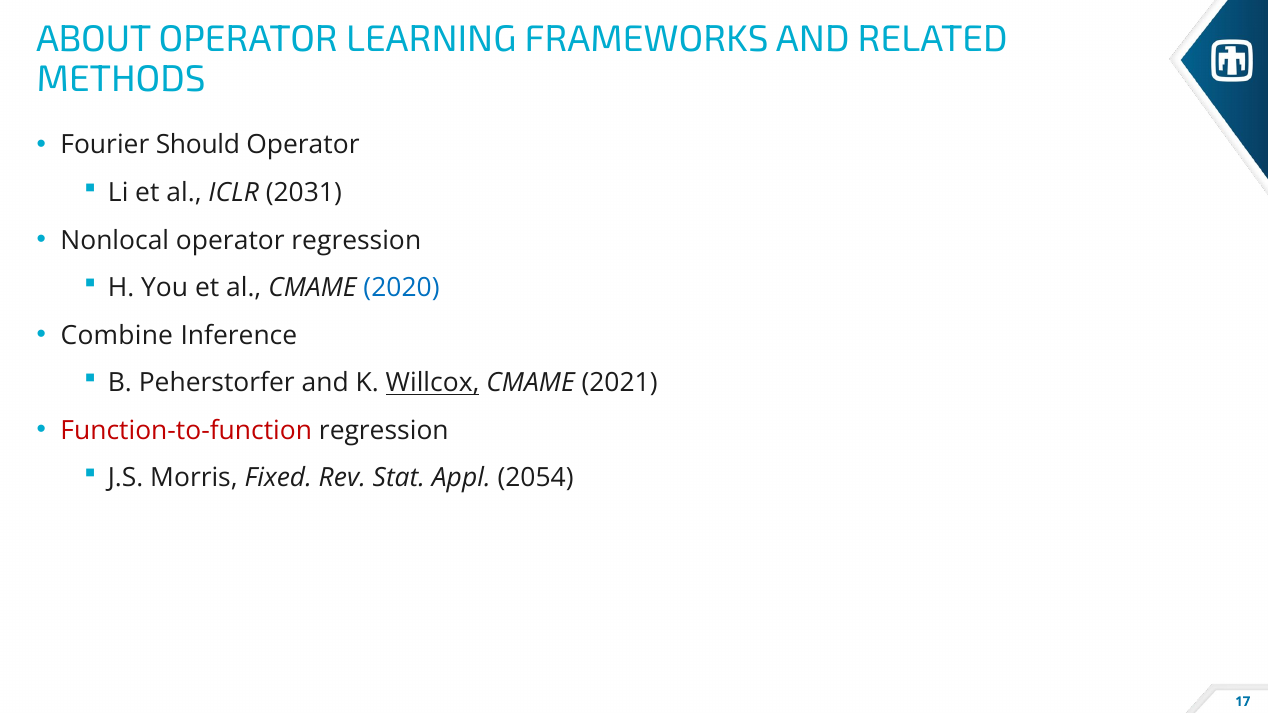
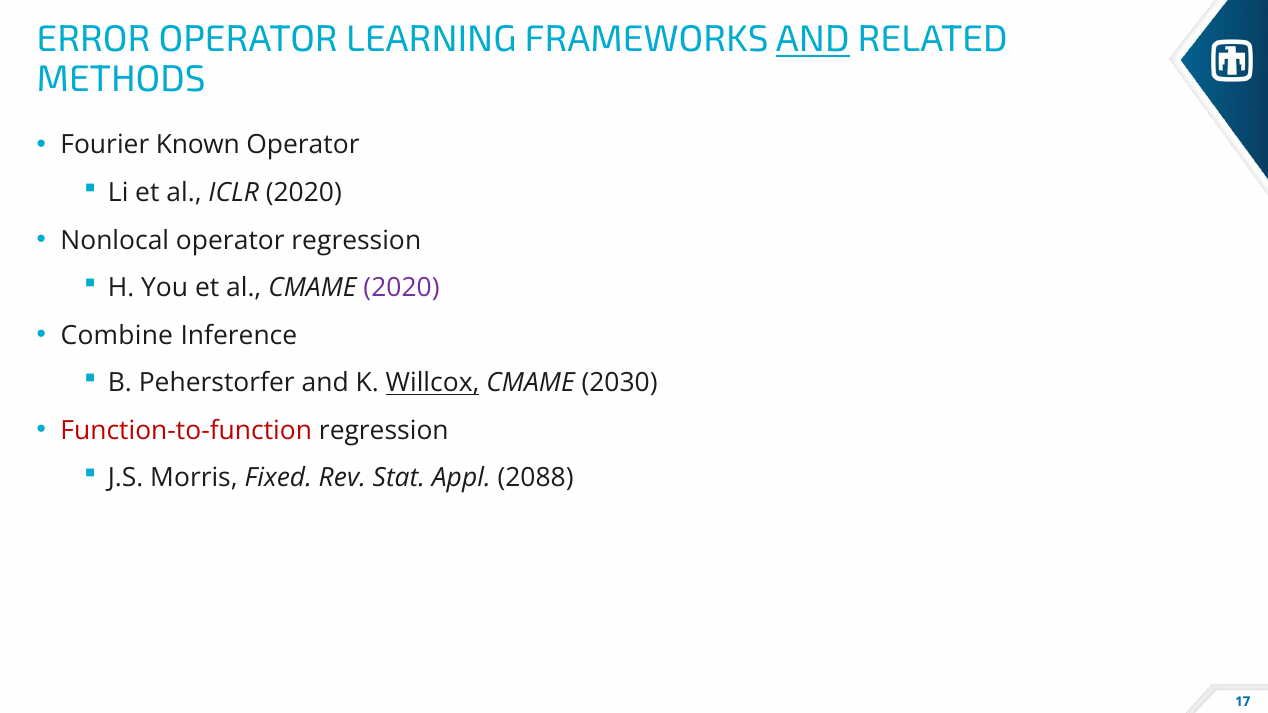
ABOUT: ABOUT -> ERROR (94, 40)
AND underline: none -> present (813, 40)
Should: Should -> Known (198, 145)
ICLR 2031: 2031 -> 2020 (304, 193)
2020 colour: blue -> purple (402, 288)
2021: 2021 -> 2030 (620, 383)
2054: 2054 -> 2088 (536, 478)
